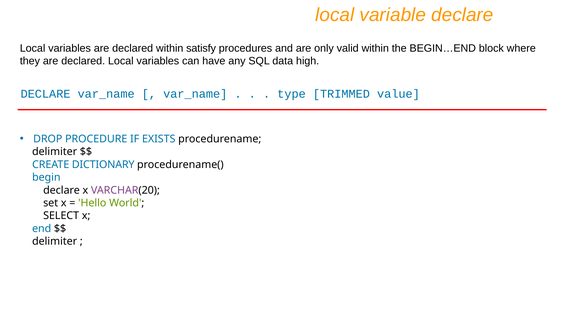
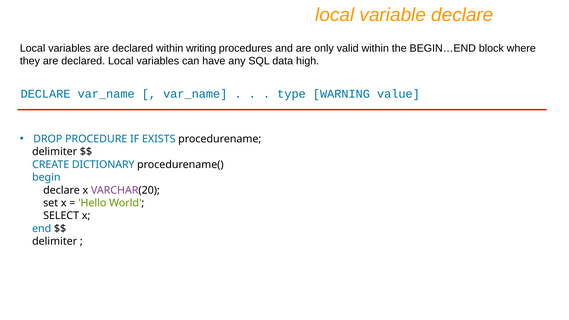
satisfy: satisfy -> writing (201, 48)
TRIMMED: TRIMMED -> WARNING (341, 94)
